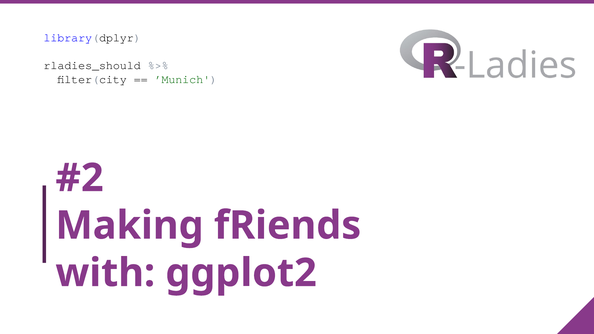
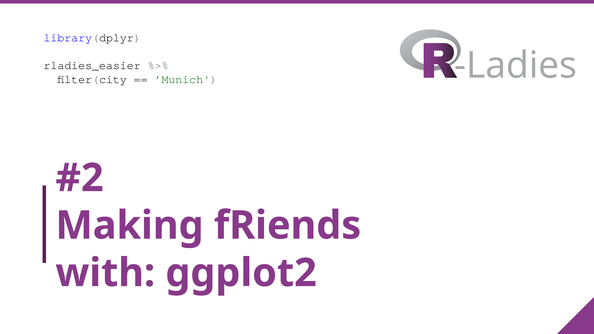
rladies_should: rladies_should -> rladies_easier (92, 65)
